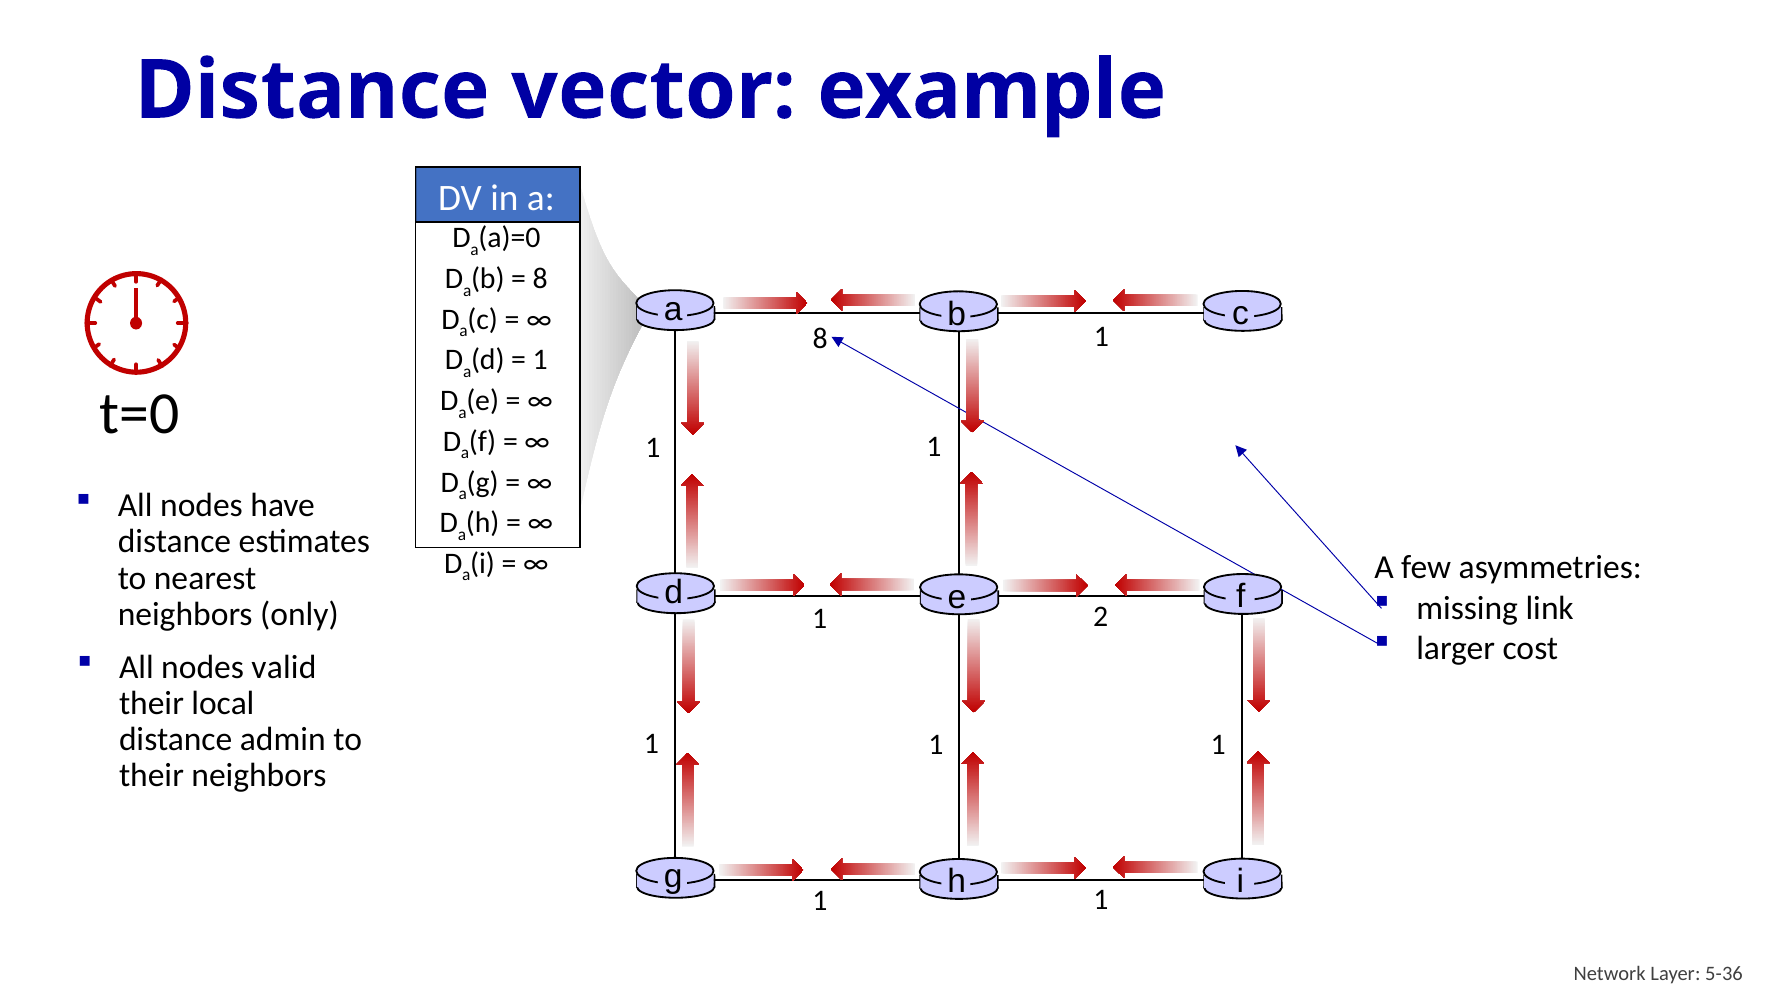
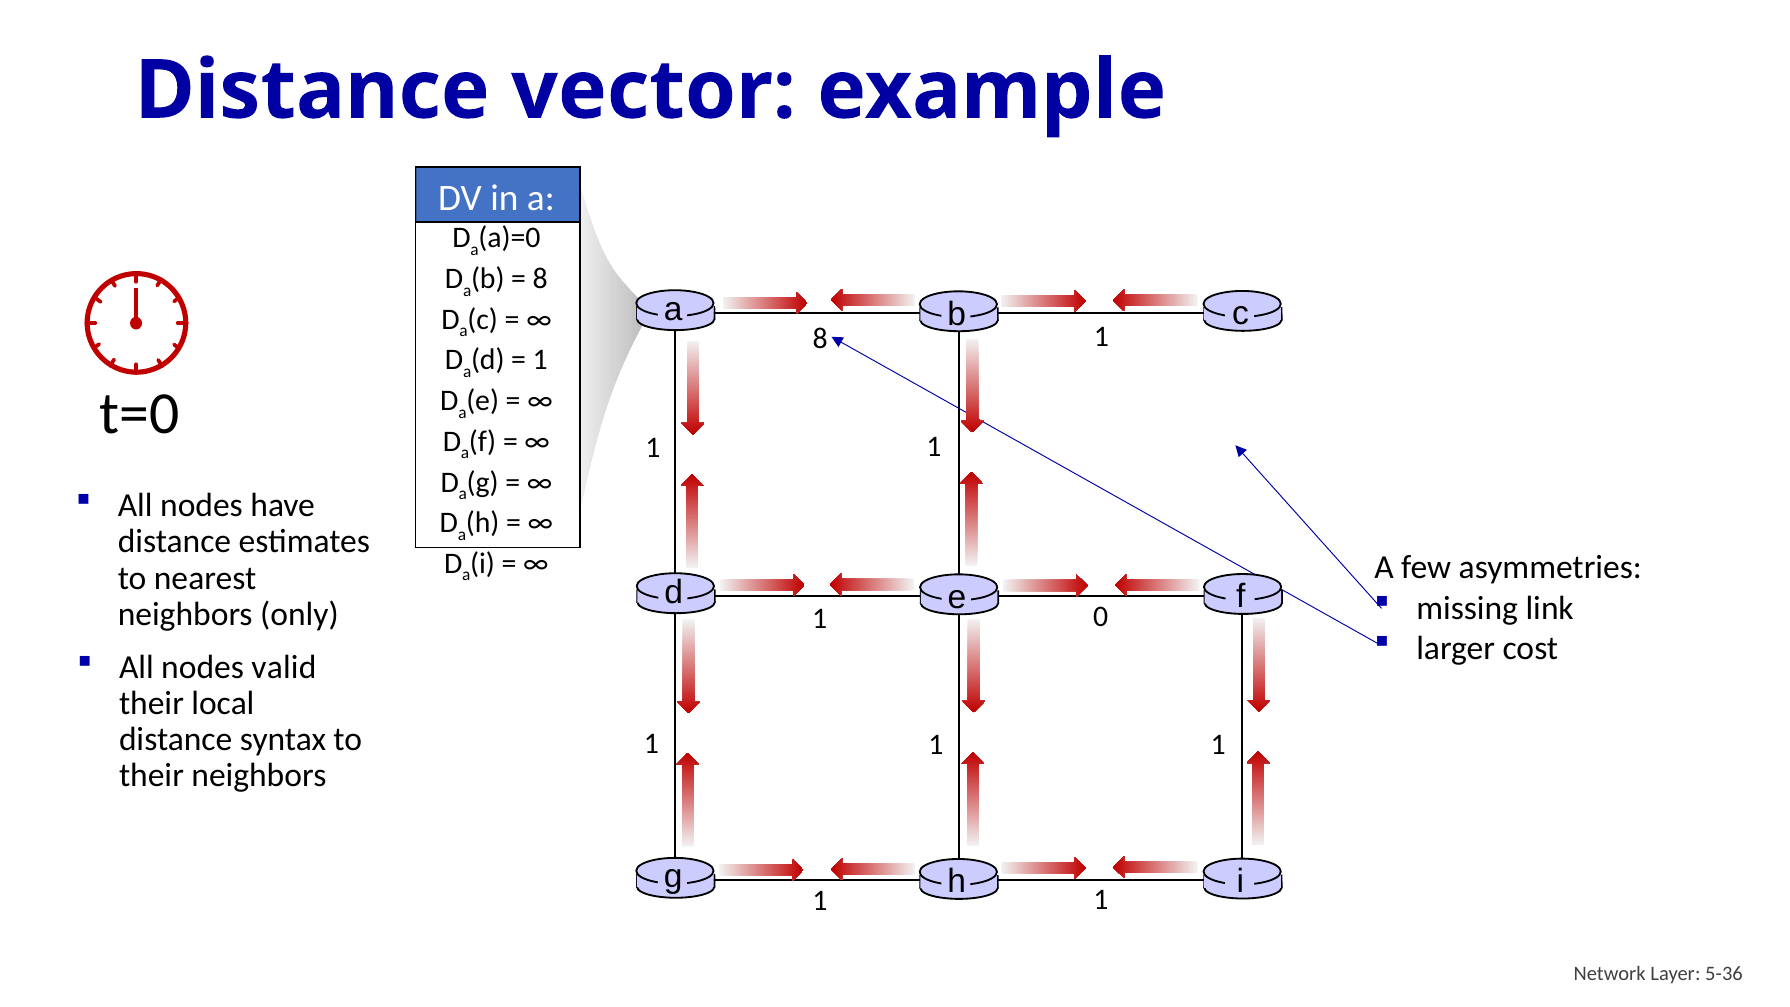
2: 2 -> 0 (1101, 617)
admin: admin -> syntax (283, 739)
